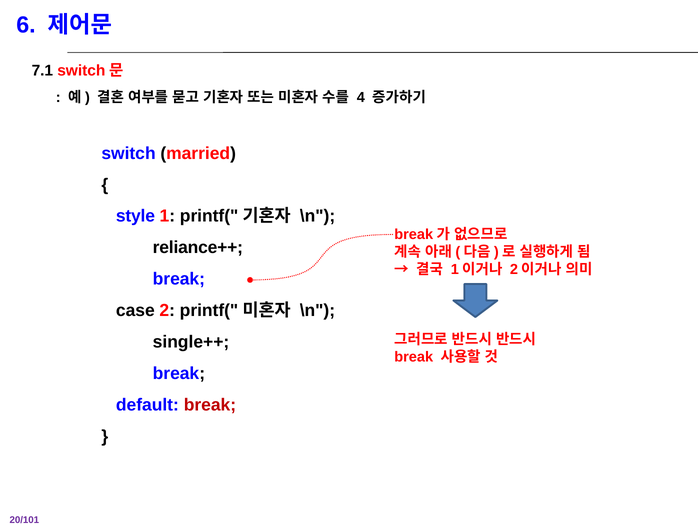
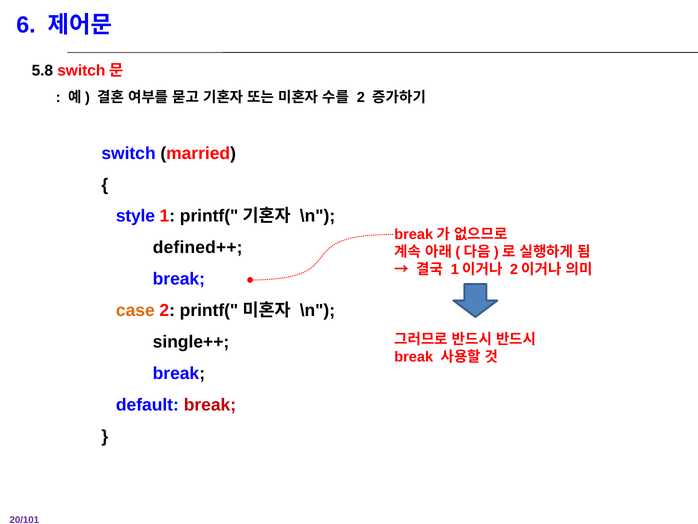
7.1: 7.1 -> 5.8 (42, 70)
4: 4 -> 2 (361, 97)
reliance++: reliance++ -> defined++ (198, 247)
case colour: black -> orange (135, 310)
